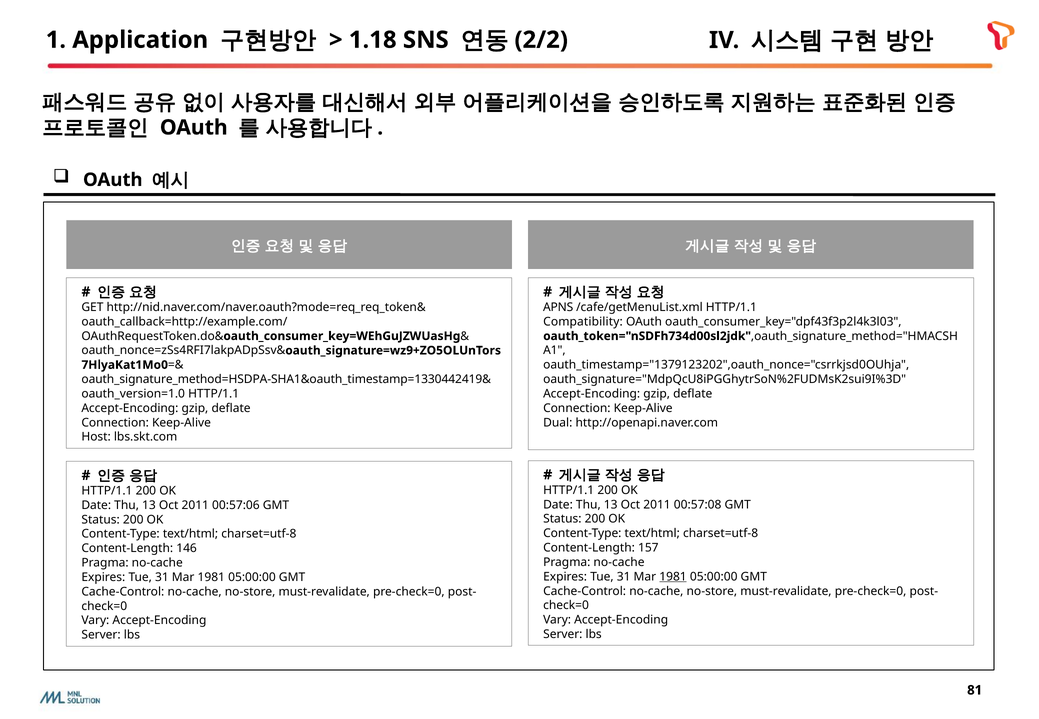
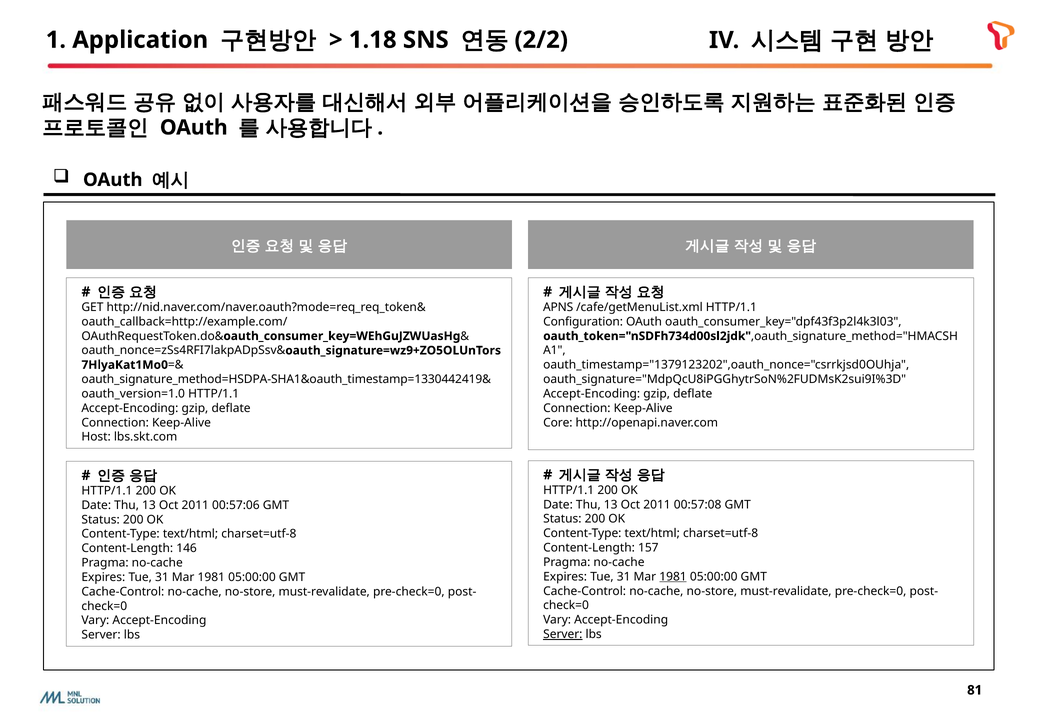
Compatibility: Compatibility -> Configuration (583, 322)
Dual: Dual -> Core (558, 423)
Server underline: none -> present (563, 635)
